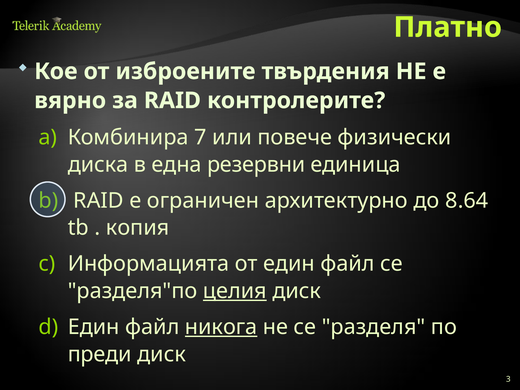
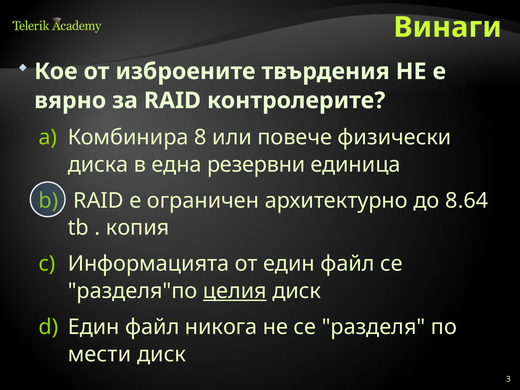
Платно: Платно -> Винаги (448, 27)
7: 7 -> 8 (200, 137)
никога underline: present -> none (221, 327)
преди: преди -> мести (99, 354)
